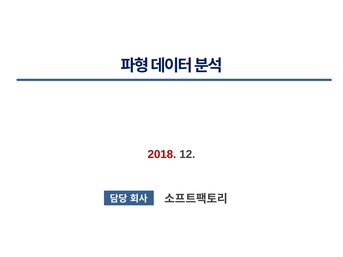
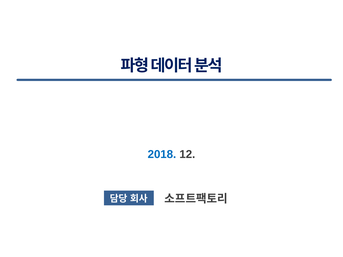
2018 colour: red -> blue (162, 154)
